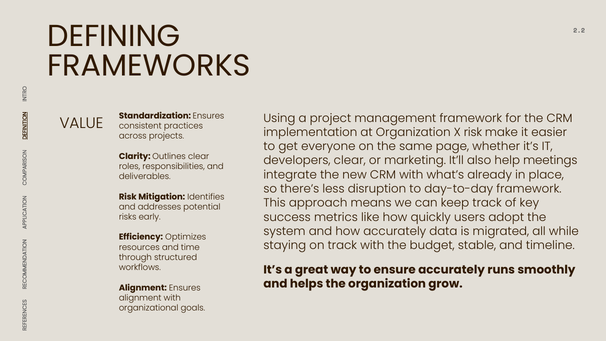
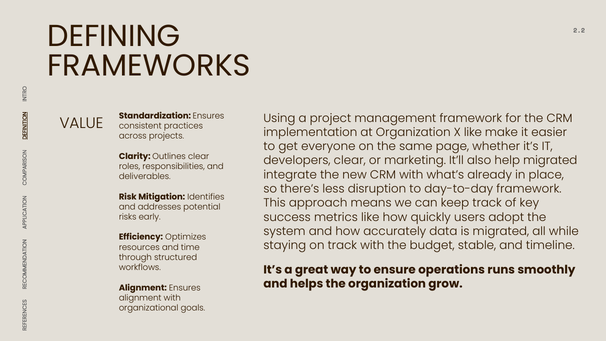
X risk: risk -> like (473, 132)
help meetings: meetings -> migrated (550, 161)
ensure accurately: accurately -> operations (452, 270)
